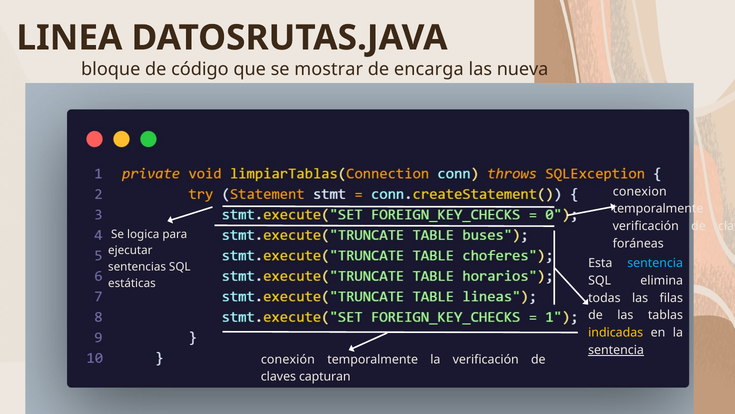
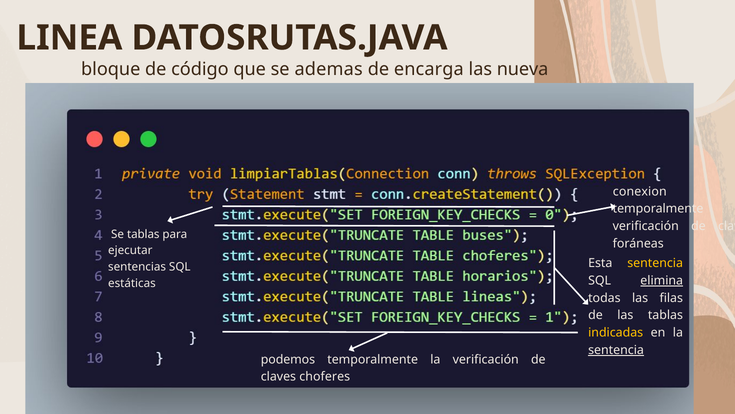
mostrar: mostrar -> ademas (329, 69)
Se logica: logica -> tablas (143, 234)
sentencia colour: light blue -> yellow (655, 263)
elimina underline: none -> present (662, 280)
conexión: conexión -> podemos (288, 359)
capturan: capturan -> choferes (325, 376)
